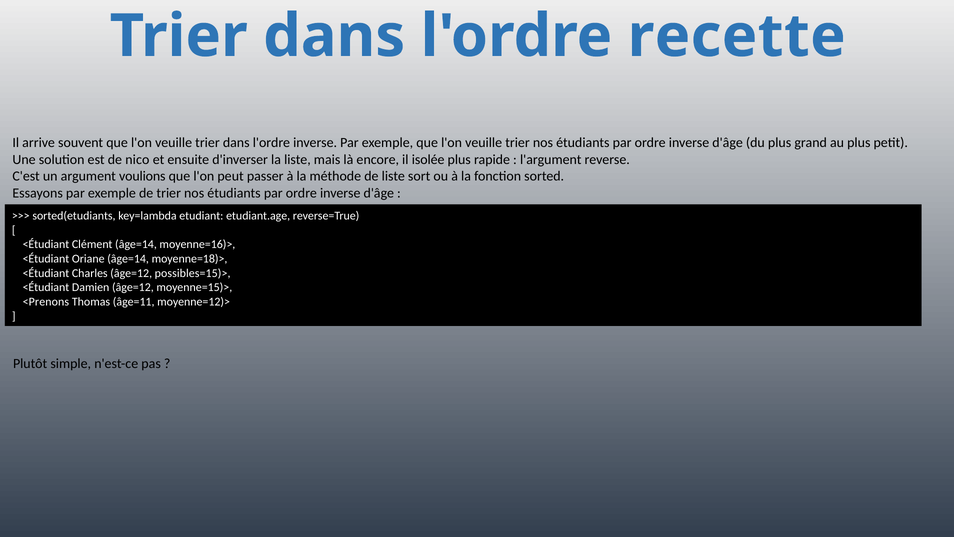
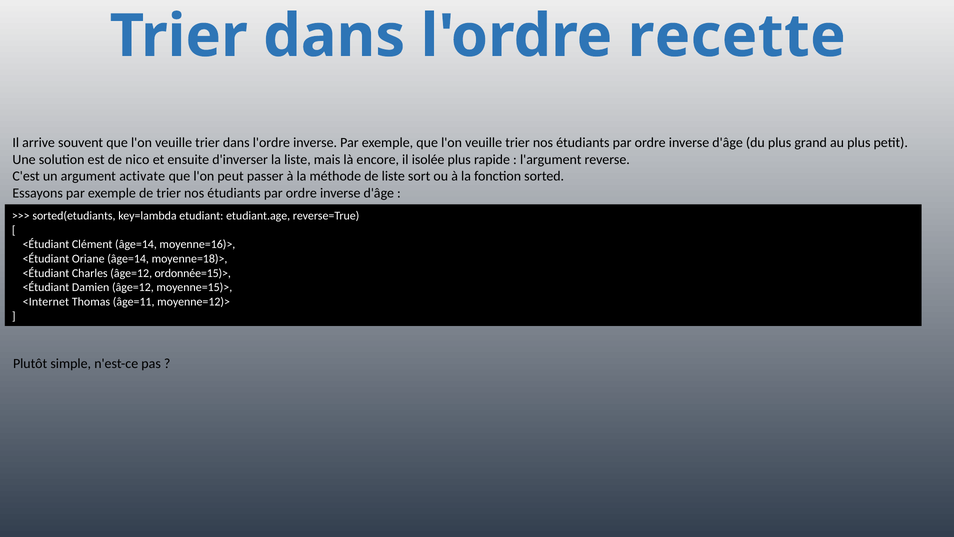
voulions: voulions -> activate (142, 176)
possibles=15)>: possibles=15)> -> ordonnée=15)> (193, 273)
<Prenons: <Prenons -> <Internet (46, 302)
